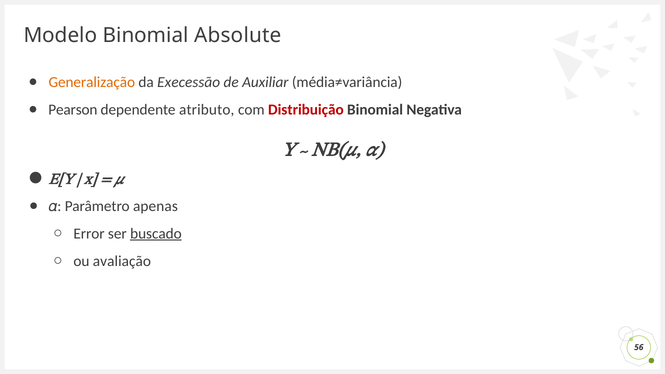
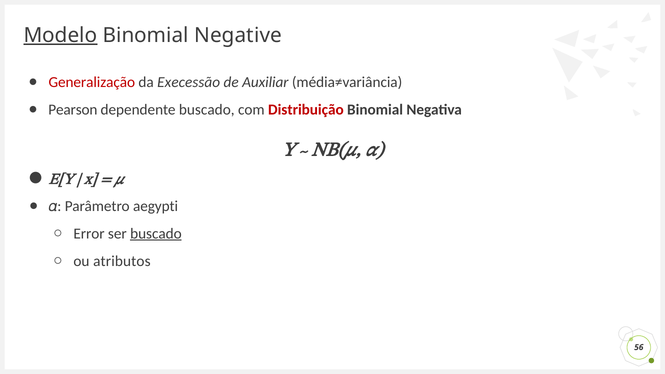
Modelo underline: none -> present (60, 35)
Absolute: Absolute -> Negative (238, 35)
Generalização colour: orange -> red (92, 82)
dependente atributo: atributo -> buscado (207, 110)
apenas: apenas -> aegypti (156, 206)
avaliação: avaliação -> atributos (122, 261)
